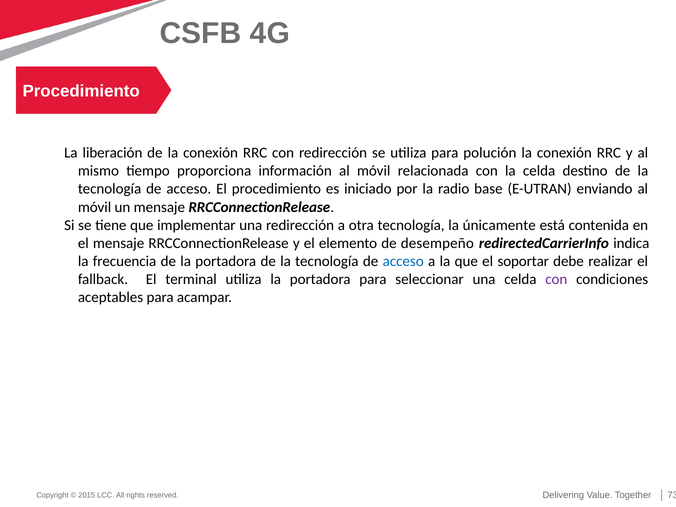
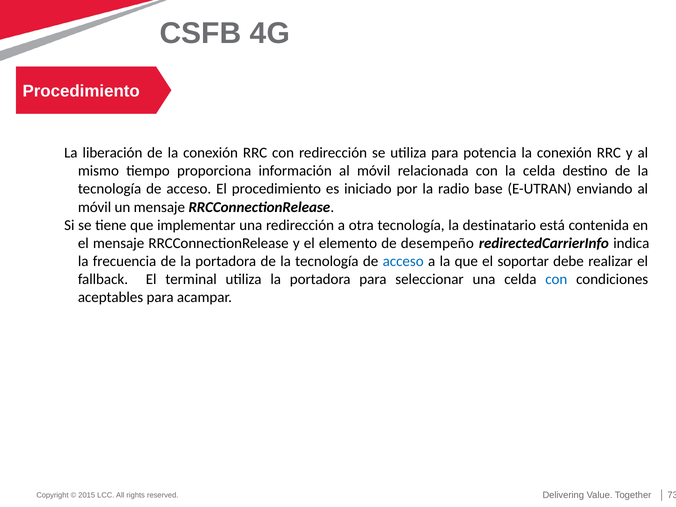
polución: polución -> potencia (490, 153)
únicamente: únicamente -> destinatario (499, 225)
con colour: purple -> blue (556, 279)
